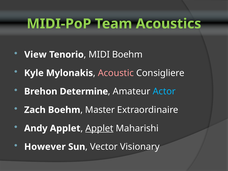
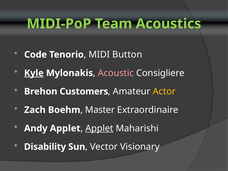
View: View -> Code (36, 55)
MIDI Boehm: Boehm -> Button (127, 55)
Kyle underline: none -> present (34, 73)
Determine: Determine -> Customers (84, 91)
Actor colour: light blue -> yellow (164, 91)
However: However -> Disability (45, 147)
